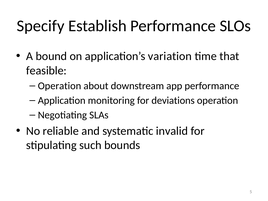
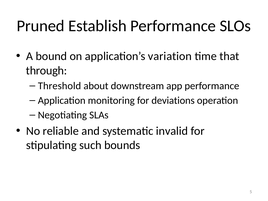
Specify: Specify -> Pruned (41, 26)
feasible: feasible -> through (47, 71)
Operation: Operation -> Threshold (59, 86)
